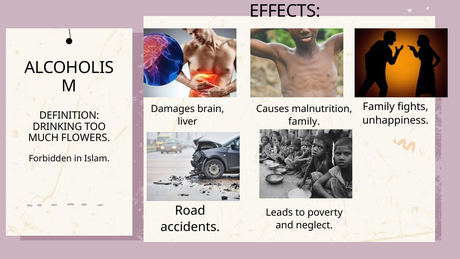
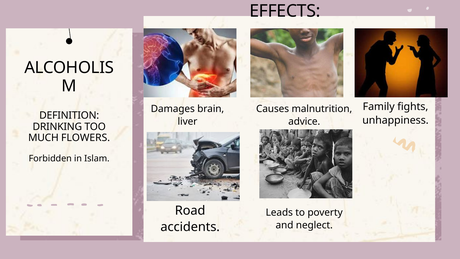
family: family -> advice (304, 122)
